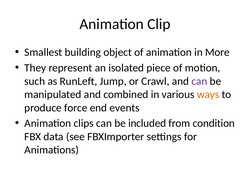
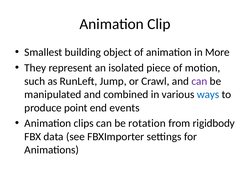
ways colour: orange -> blue (208, 95)
force: force -> point (76, 108)
included: included -> rotation (147, 124)
condition: condition -> rigidbody (214, 124)
